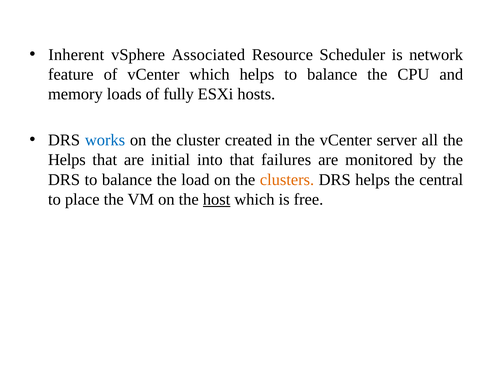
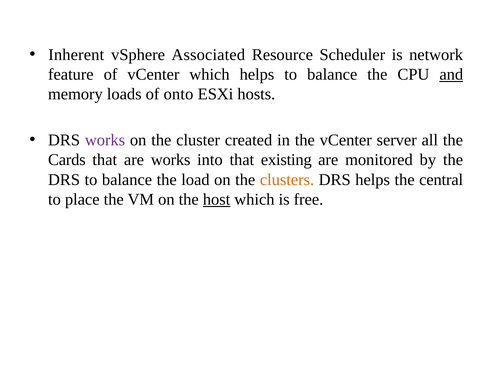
and underline: none -> present (451, 74)
fully: fully -> onto (178, 94)
works colour: blue -> purple (105, 140)
Helps: Helps -> Cards (67, 160)
are initial: initial -> works (171, 160)
failures: failures -> existing (286, 160)
